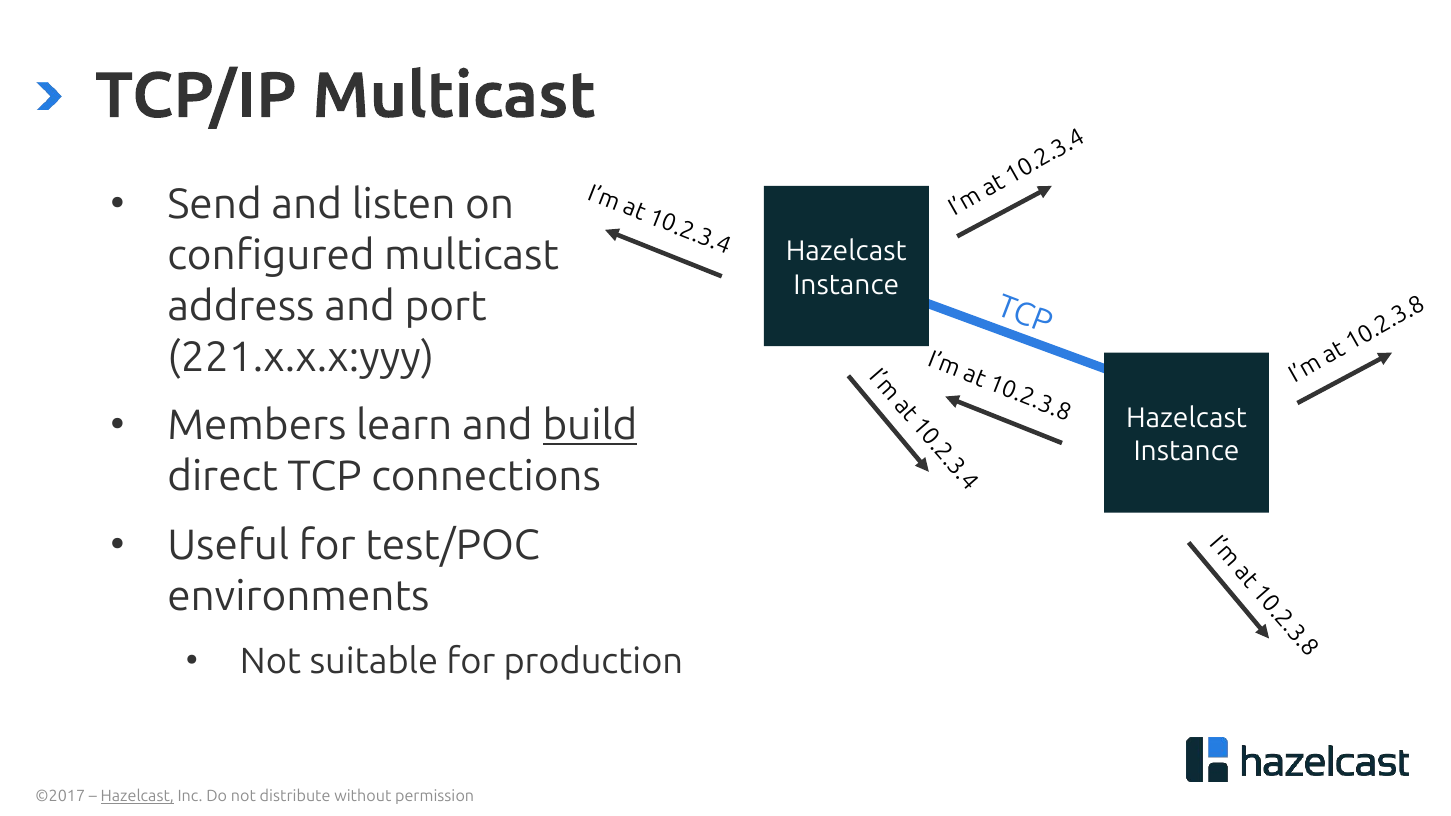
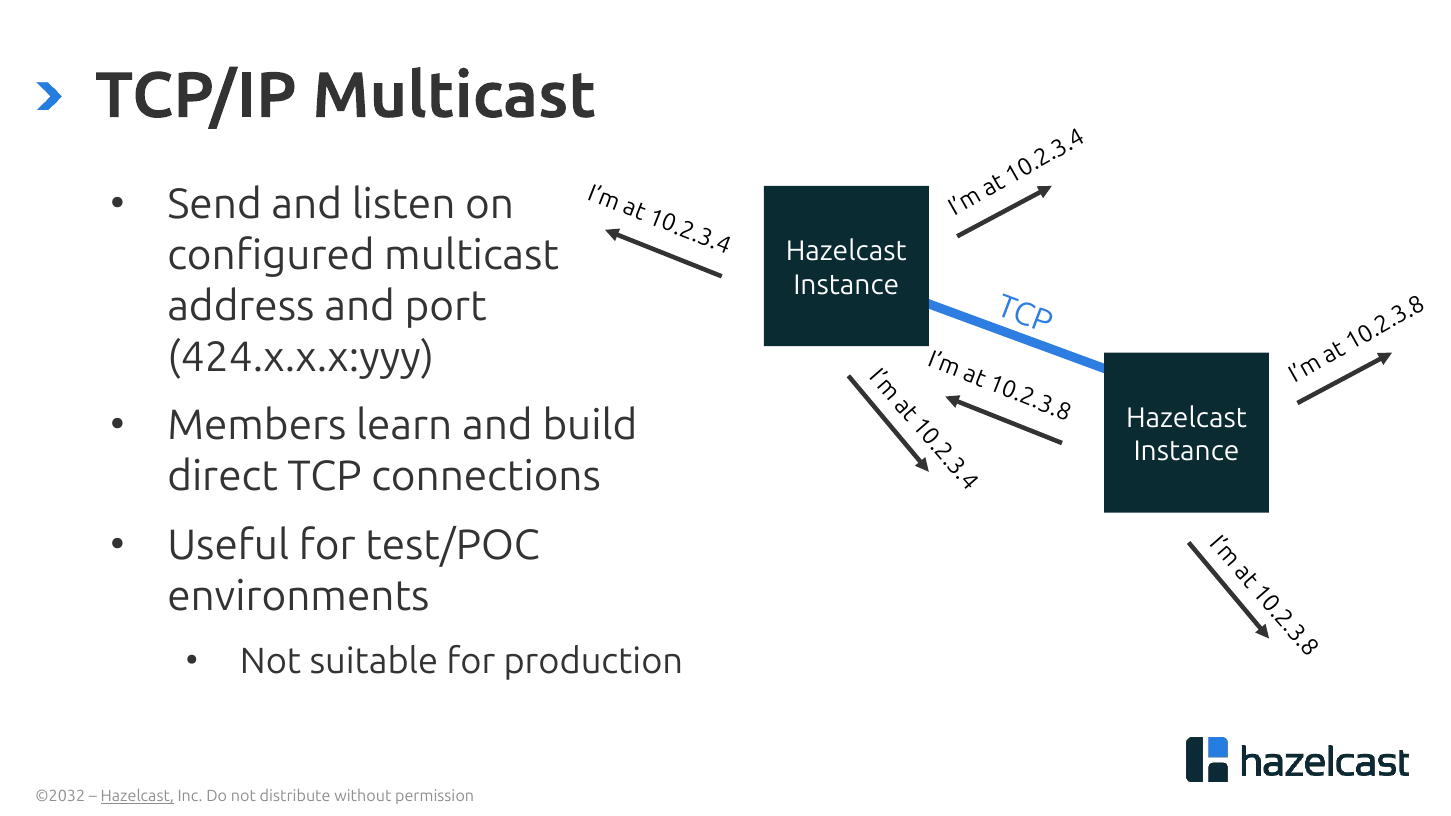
221.x.x.x:yyy: 221.x.x.x:yyy -> 424.x.x.x:yyy (301, 357)
build underline: present -> none (590, 426)
©2017: ©2017 -> ©2032 (60, 796)
